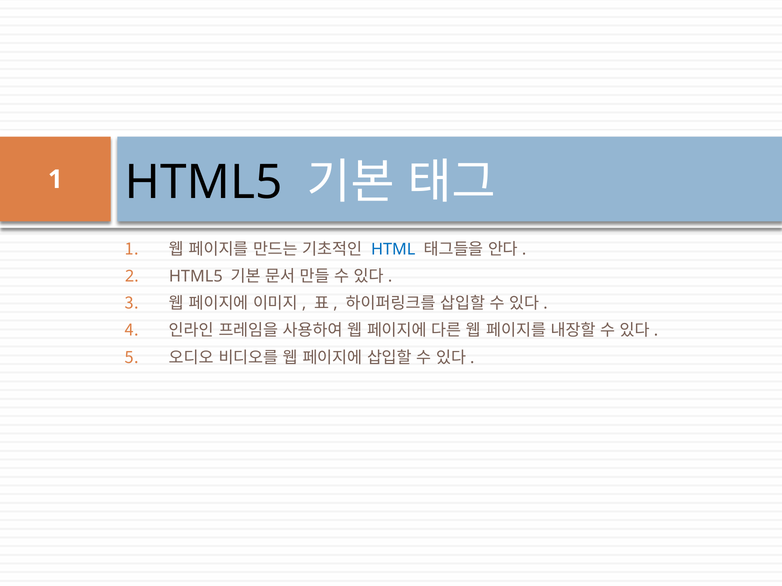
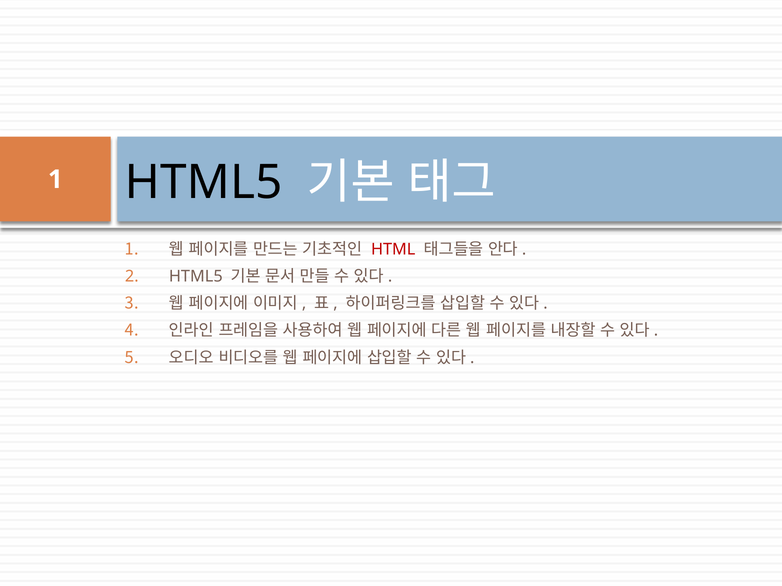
HTML colour: blue -> red (393, 249)
